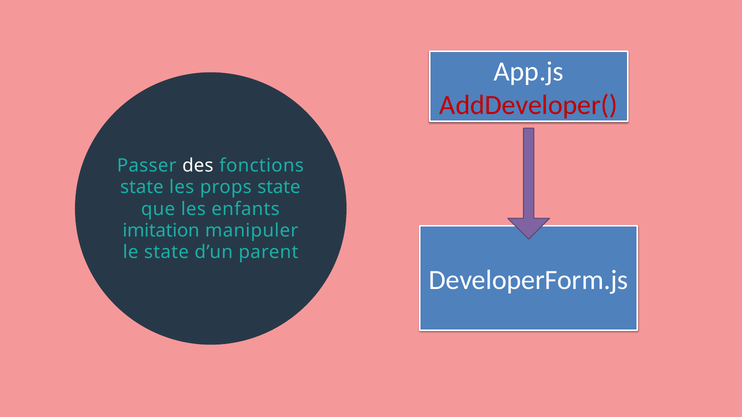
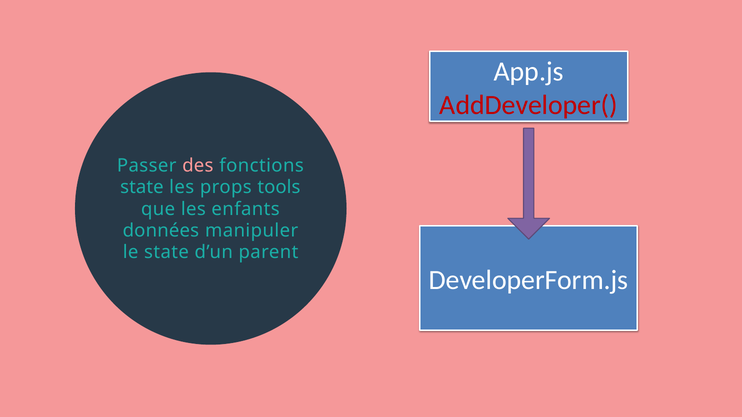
des colour: white -> pink (198, 166)
props state: state -> tools (279, 187)
imitation: imitation -> données (161, 231)
